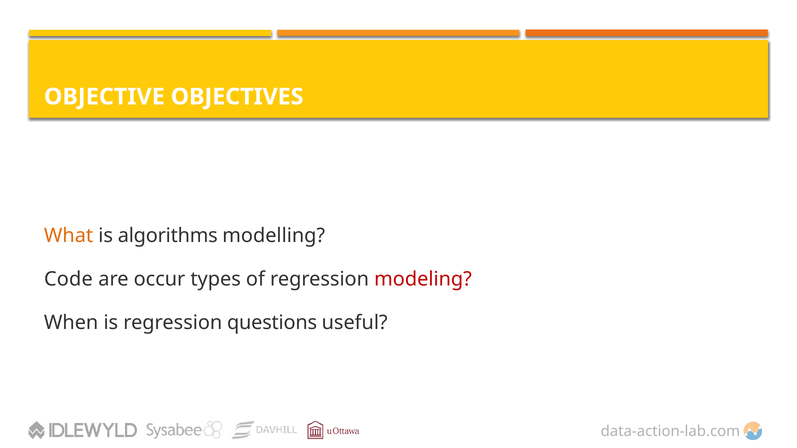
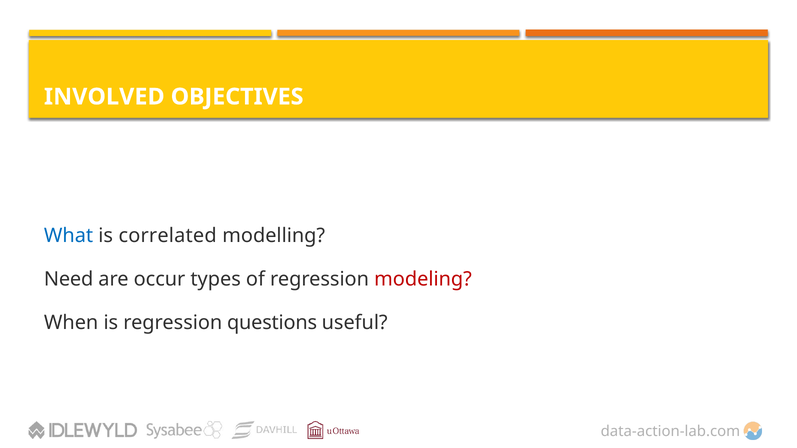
OBJECTIVE: OBJECTIVE -> INVOLVED (104, 97)
What colour: orange -> blue (69, 236)
algorithms: algorithms -> correlated (168, 236)
Code: Code -> Need (69, 279)
